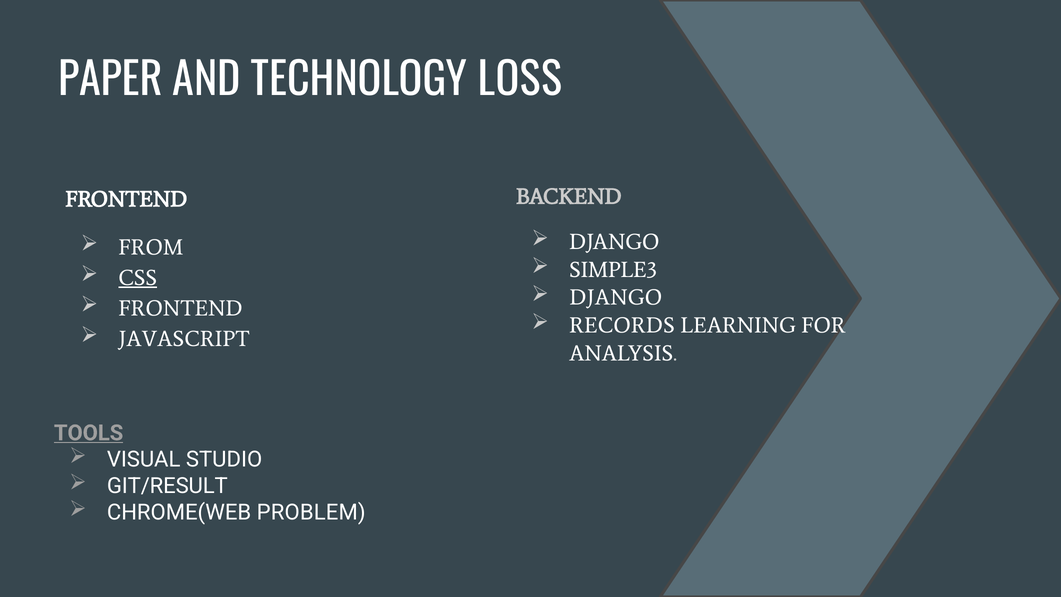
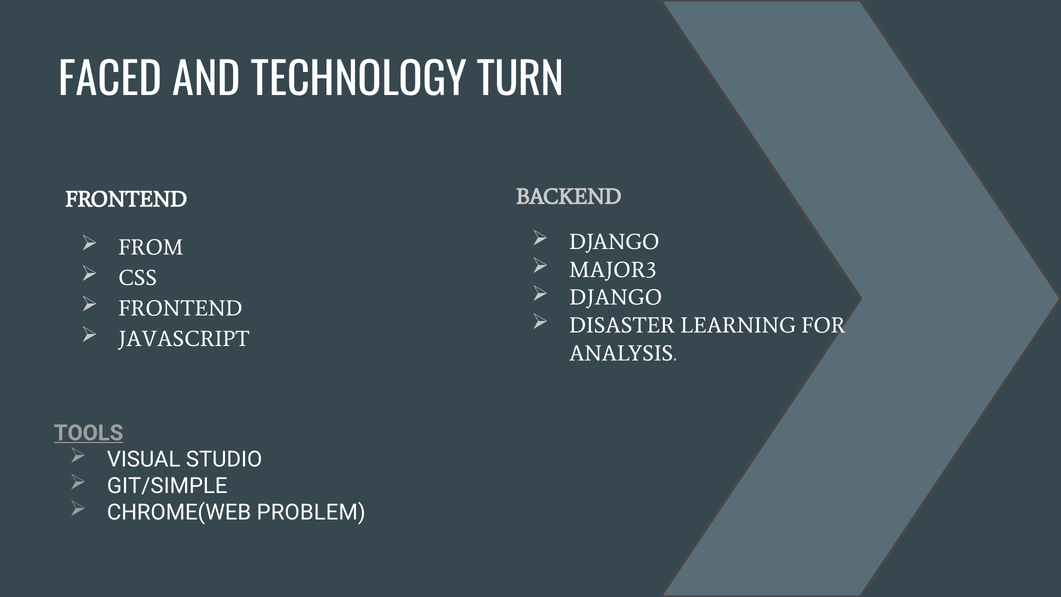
PAPER: PAPER -> FACED (110, 81)
LOSS: LOSS -> TURN (520, 81)
SIMPLE3: SIMPLE3 -> MAJOR3 (613, 270)
CSS underline: present -> none (138, 278)
RECORDS: RECORDS -> DISASTER (622, 325)
GIT/RESULT: GIT/RESULT -> GIT/SIMPLE (167, 486)
